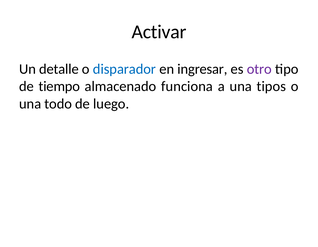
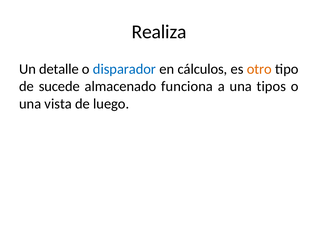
Activar: Activar -> Realiza (159, 32)
ingresar: ingresar -> cálculos (202, 69)
otro colour: purple -> orange (259, 69)
tiempo: tiempo -> sucede (59, 86)
todo: todo -> vista (58, 103)
